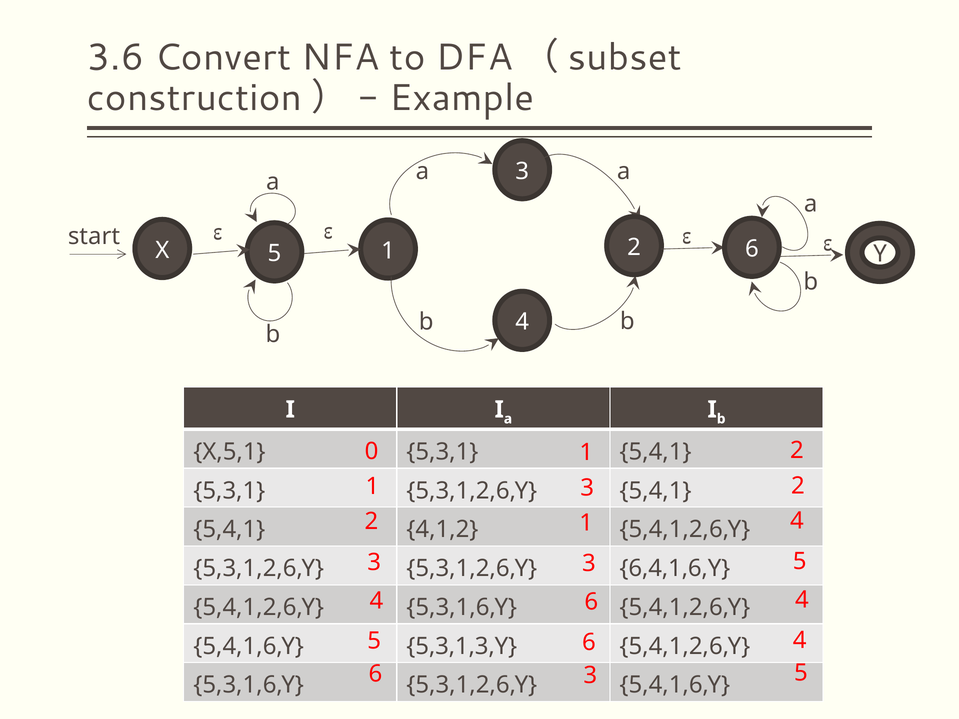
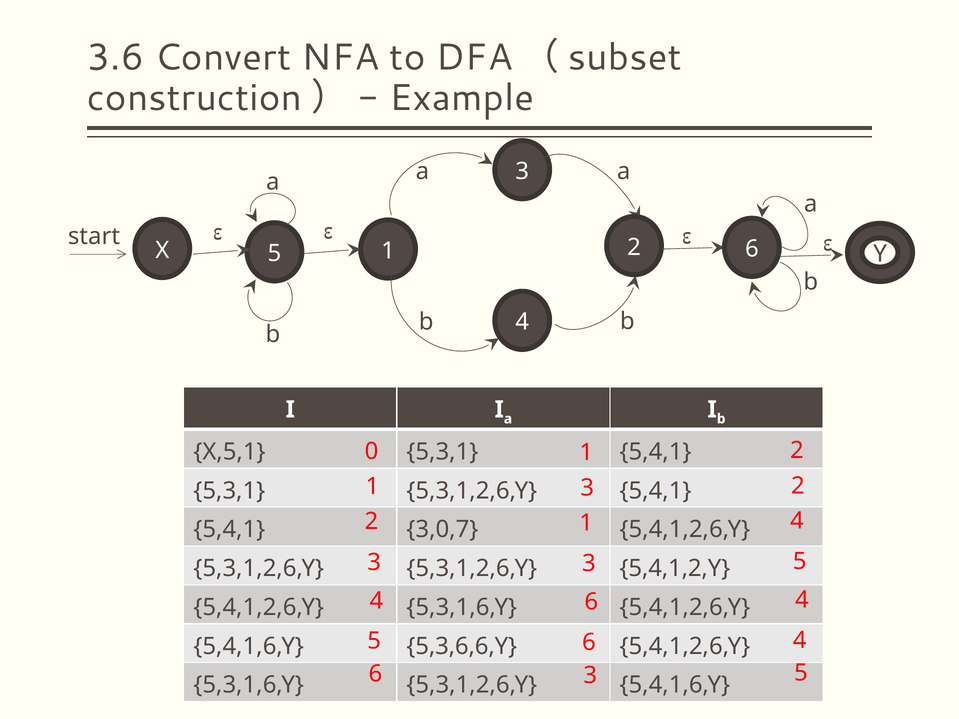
4,1,2: 4,1,2 -> 3,0,7 (442, 530)
6,4,1,6,Y: 6,4,1,6,Y -> 5,4,1,2,Y (675, 569)
5,3,1,3,Y: 5,3,1,3,Y -> 5,3,6,6,Y (462, 646)
